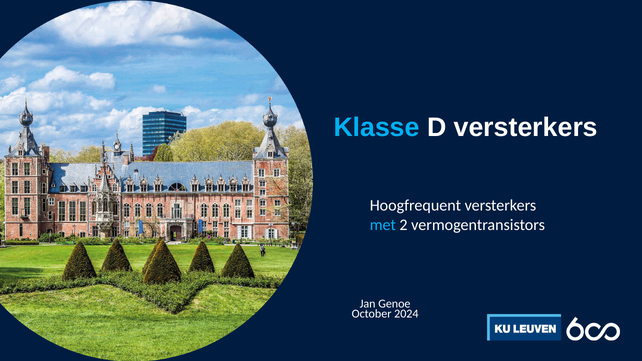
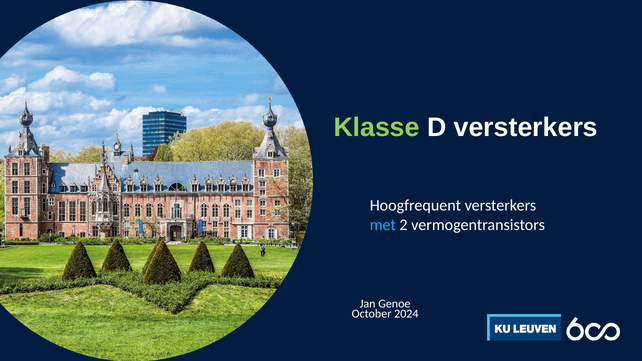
Klasse colour: light blue -> light green (377, 127)
